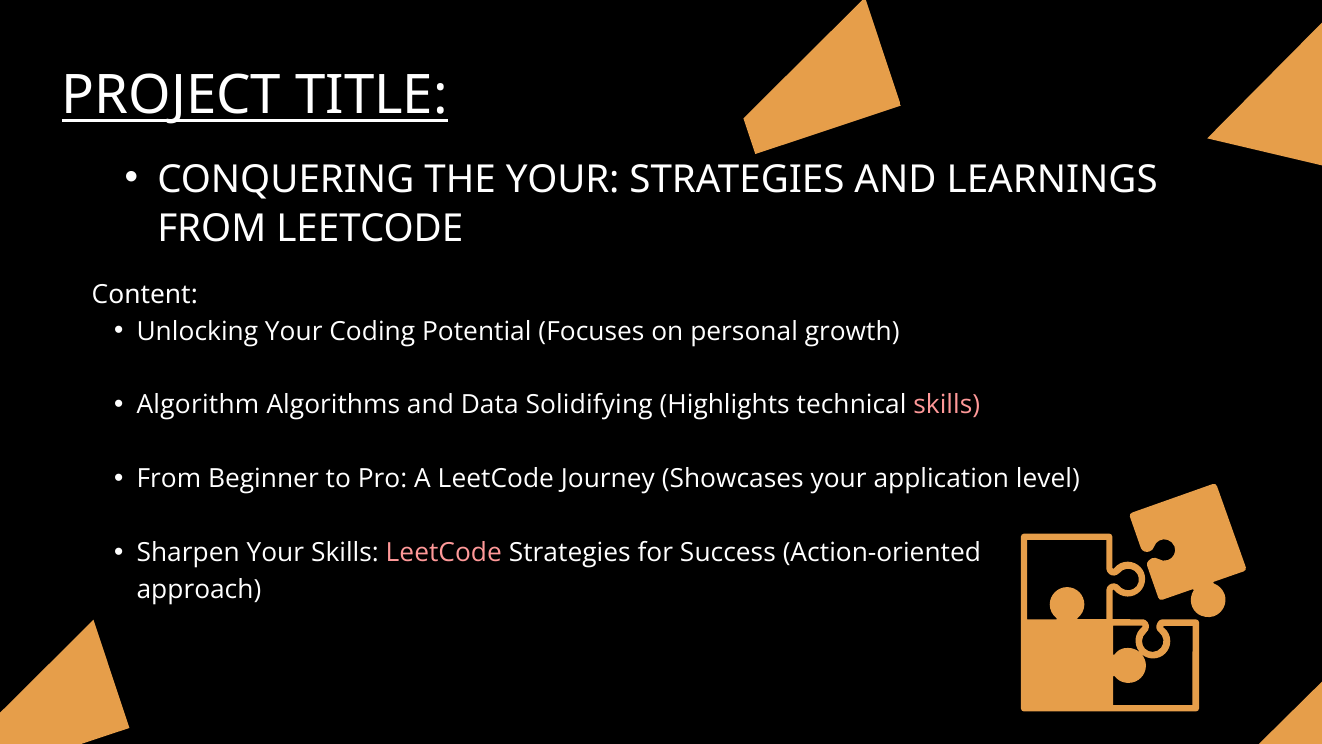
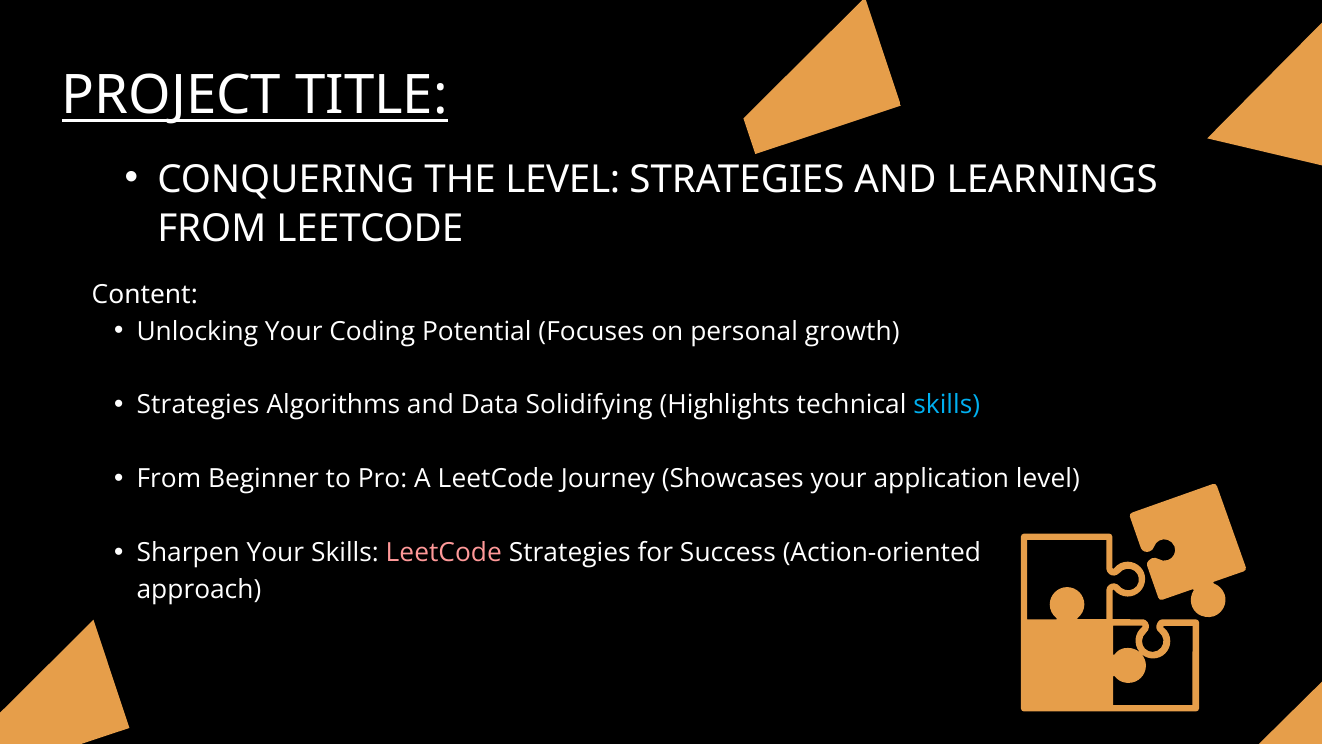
THE YOUR: YOUR -> LEVEL (563, 179)
Algorithm: Algorithm -> Strategies (198, 405)
skills colour: pink -> light blue (947, 405)
